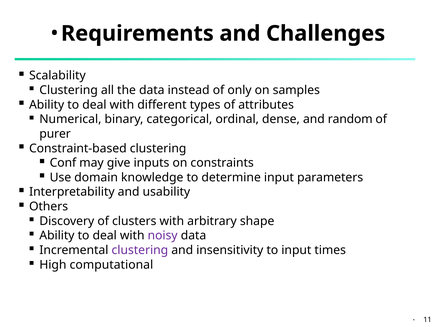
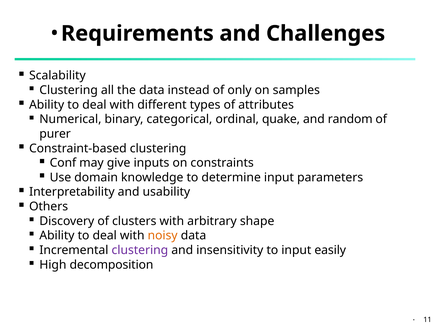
dense: dense -> quake (281, 119)
noisy colour: purple -> orange (163, 236)
times: times -> easily (330, 250)
computational: computational -> decomposition (111, 265)
